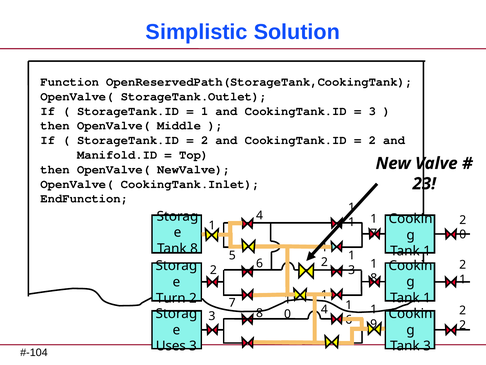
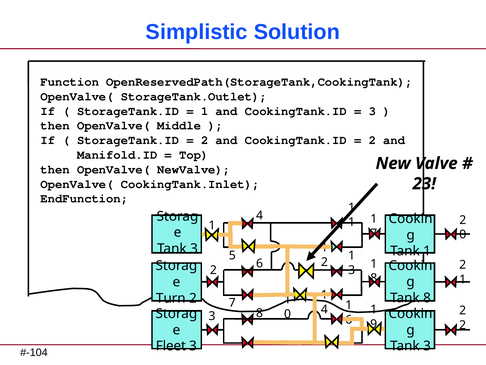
8: 8 -> 3 (194, 248)
1: 1 -> 8 (427, 298)
Uses: Uses -> Fleet (171, 346)
